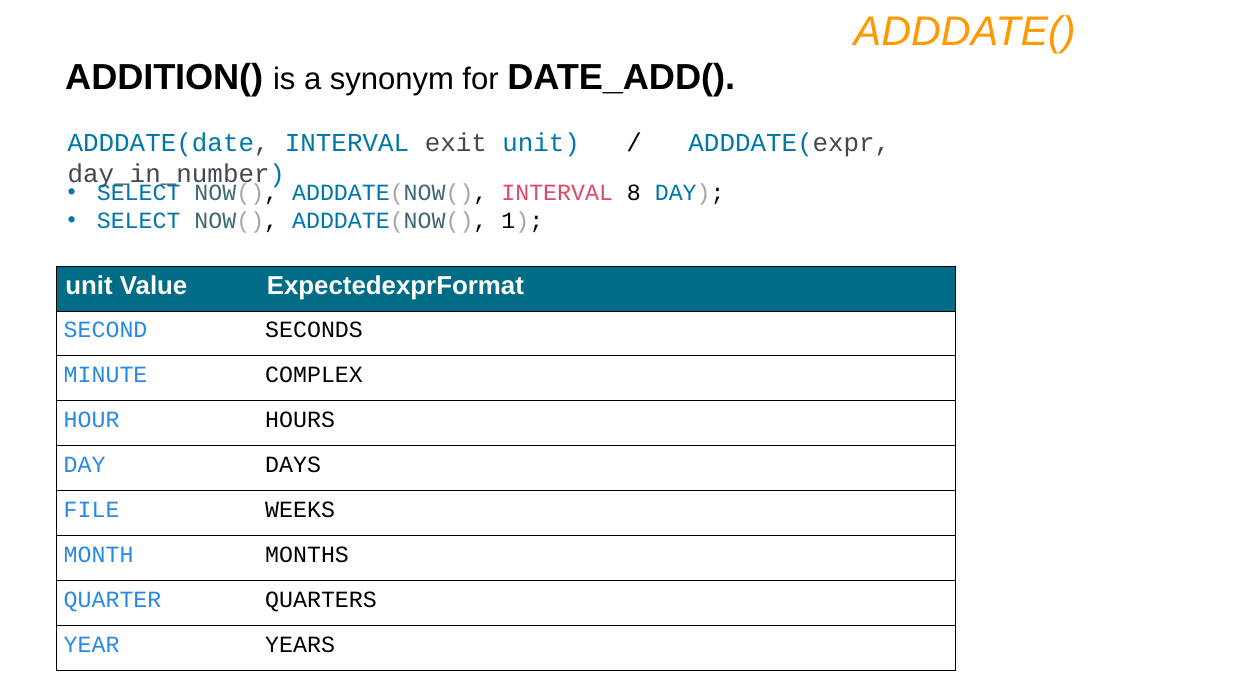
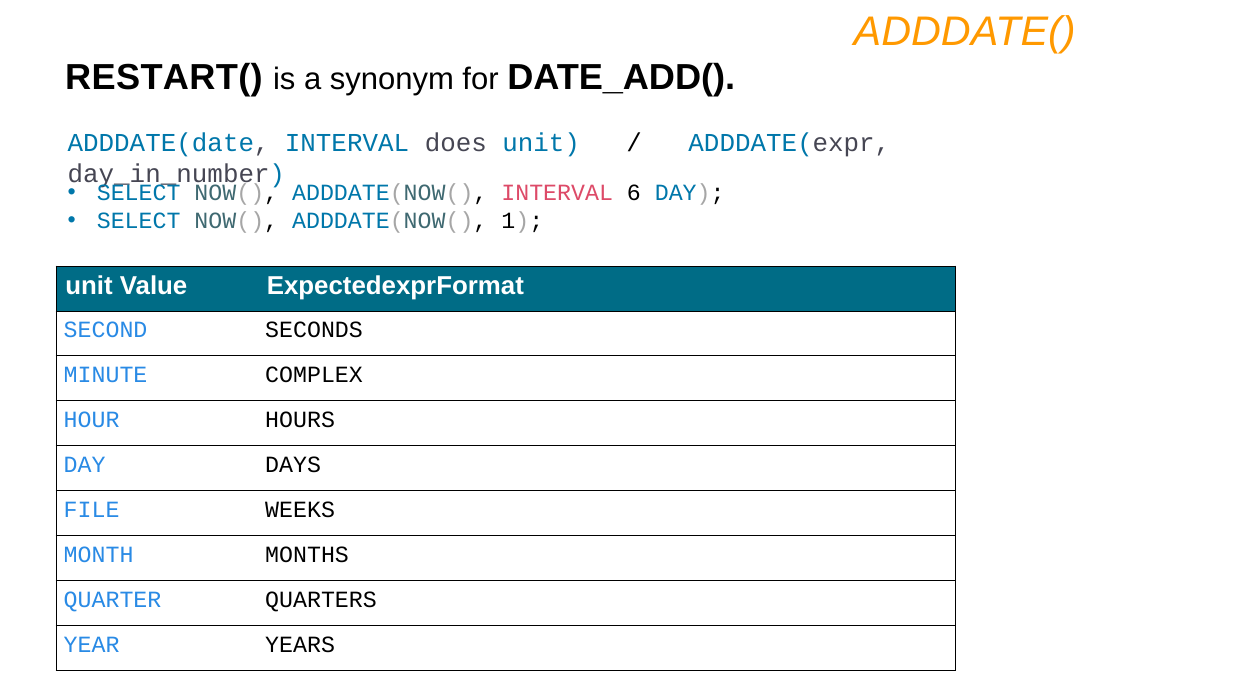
ADDITION(: ADDITION( -> RESTART( (164, 78)
exit: exit -> does (456, 143)
8: 8 -> 6 (634, 193)
